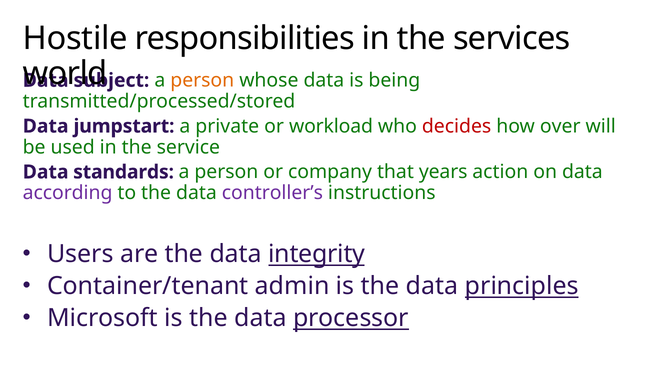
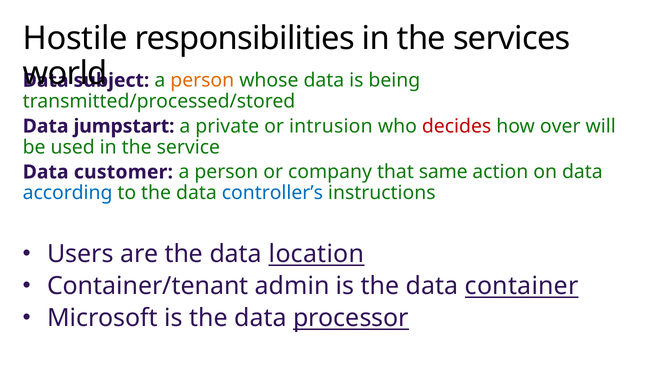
workload: workload -> intrusion (331, 126)
standards: standards -> customer (123, 172)
years: years -> same (443, 172)
according colour: purple -> blue (68, 193)
controller’s colour: purple -> blue (272, 193)
integrity: integrity -> location (316, 254)
principles: principles -> container (522, 286)
